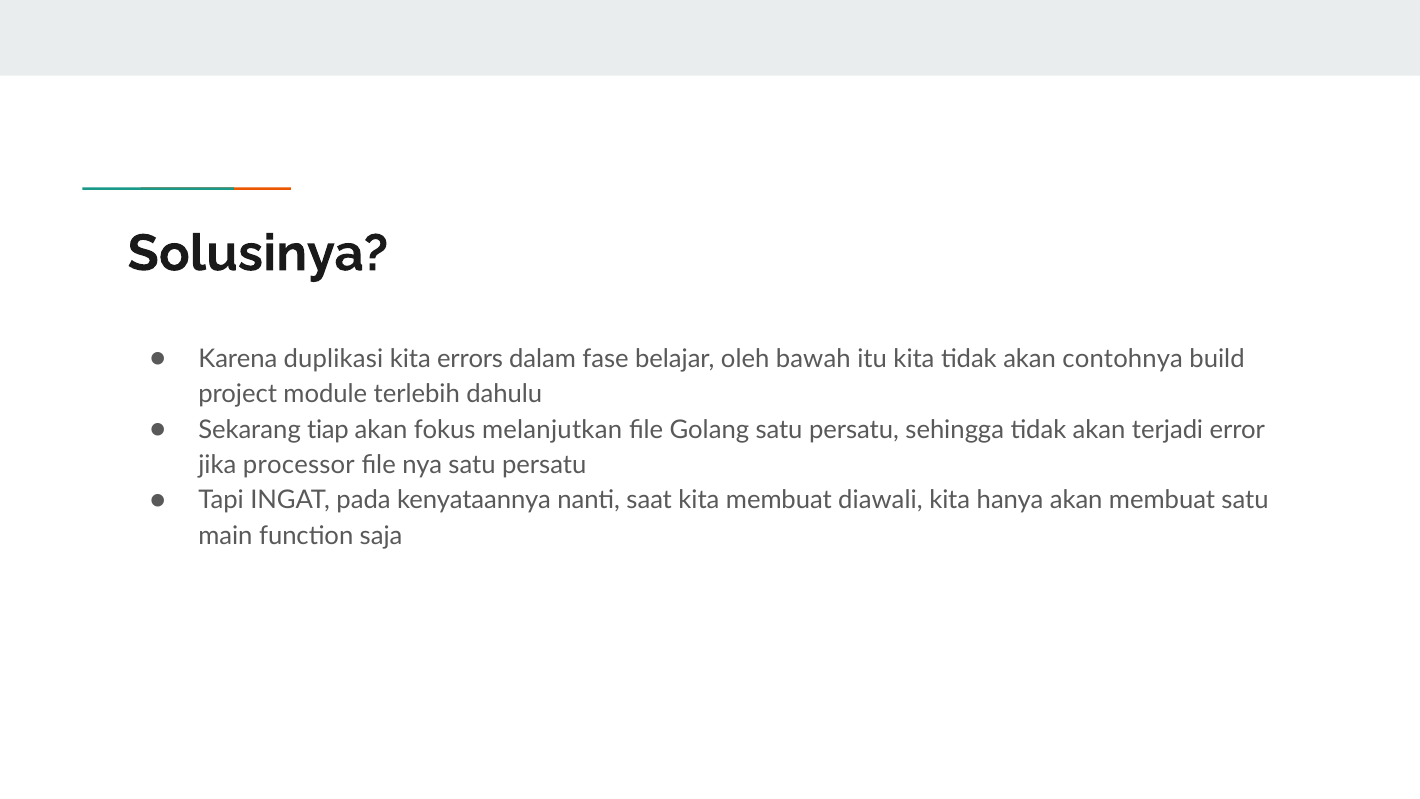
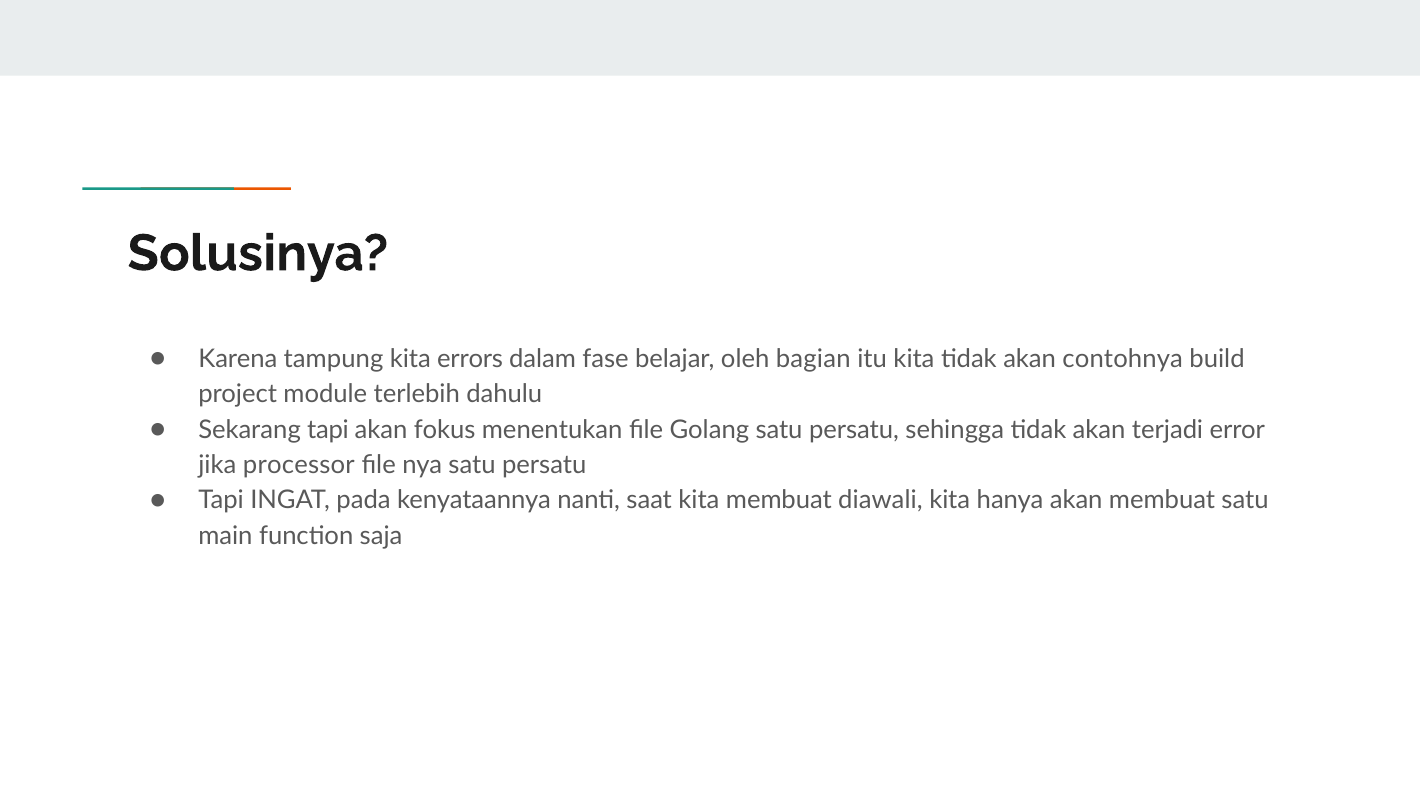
duplikasi: duplikasi -> tampung (334, 359)
bawah: bawah -> bagian (813, 359)
Sekarang tiap: tiap -> tapi (328, 430)
melanjutkan: melanjutkan -> menentukan (552, 430)
